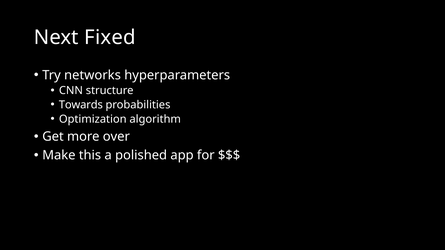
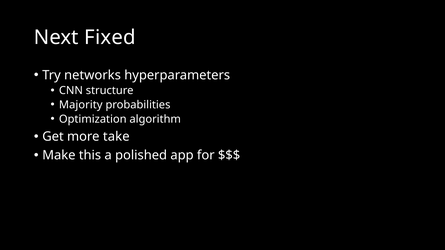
Towards: Towards -> Majority (81, 105)
over: over -> take (116, 137)
